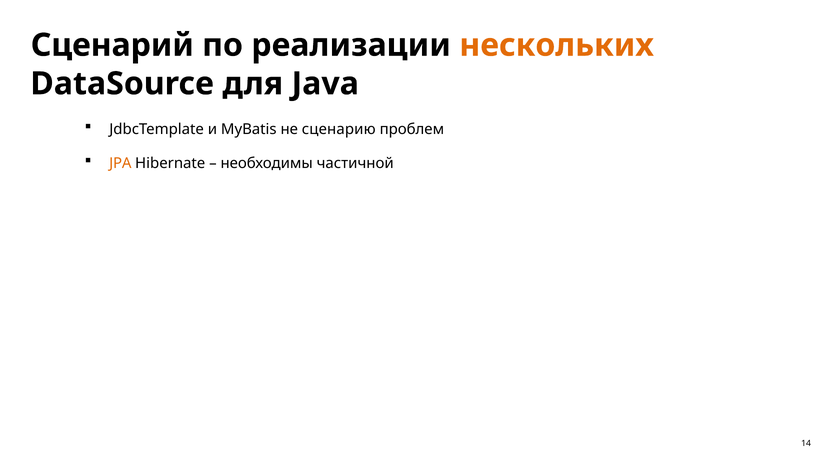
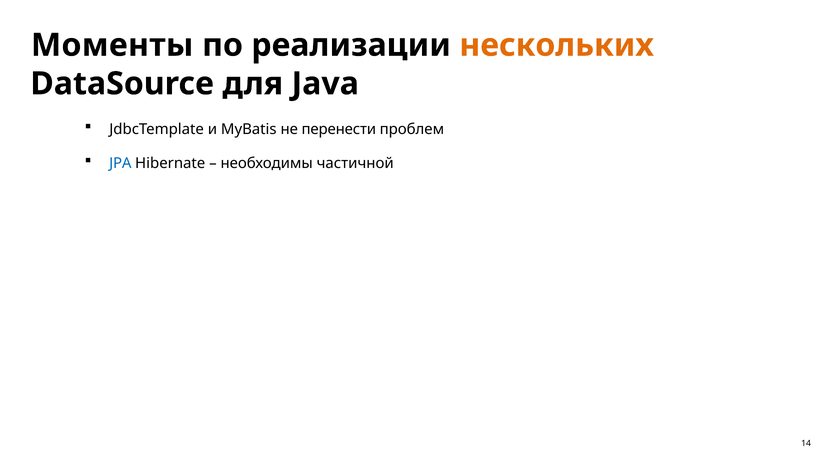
Сценарий: Сценарий -> Моменты (112, 45)
сценарию: сценарию -> перенести (339, 129)
JPA colour: orange -> blue (120, 163)
